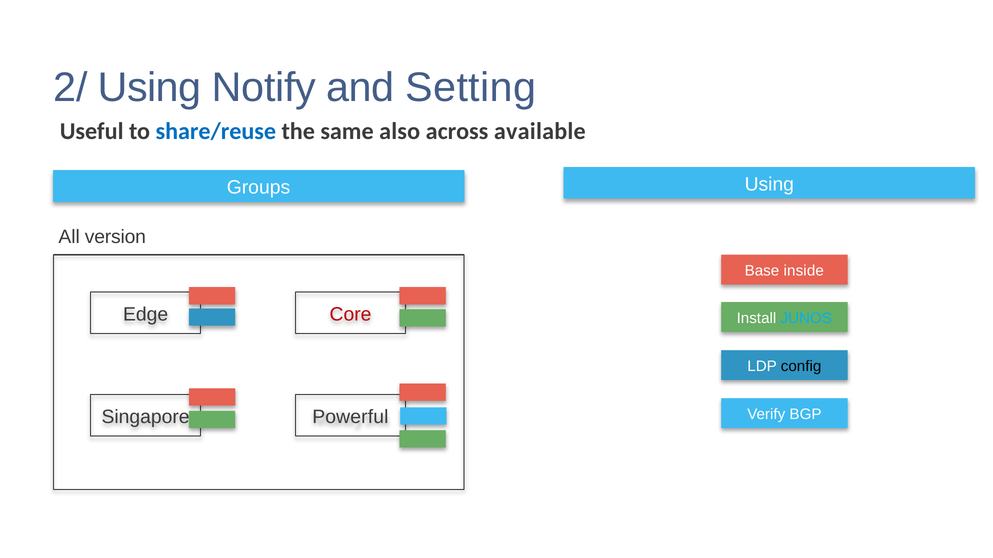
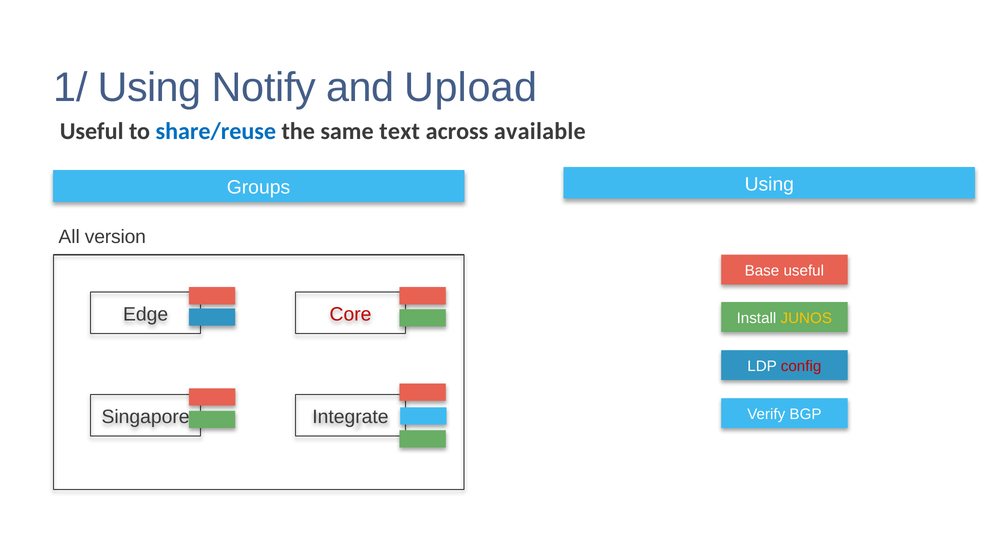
2/: 2/ -> 1/ (70, 88)
Setting: Setting -> Upload (471, 88)
also: also -> text (400, 131)
Base inside: inside -> useful (804, 271)
JUNOS colour: light blue -> yellow (806, 318)
config colour: black -> red (801, 367)
Powerful: Powerful -> Integrate (350, 417)
